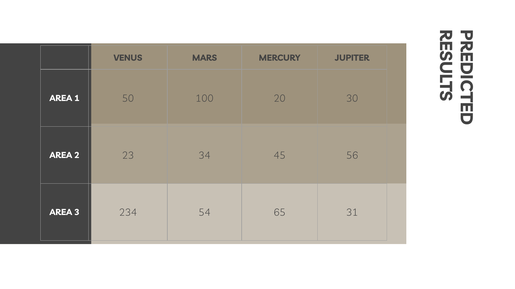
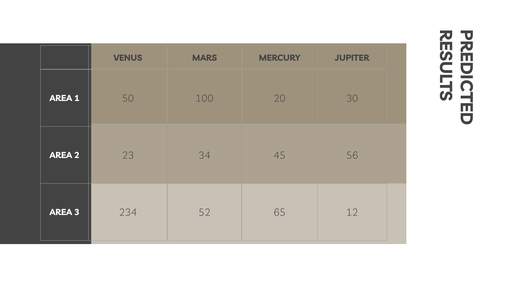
54: 54 -> 52 (205, 213)
31: 31 -> 12 (352, 213)
